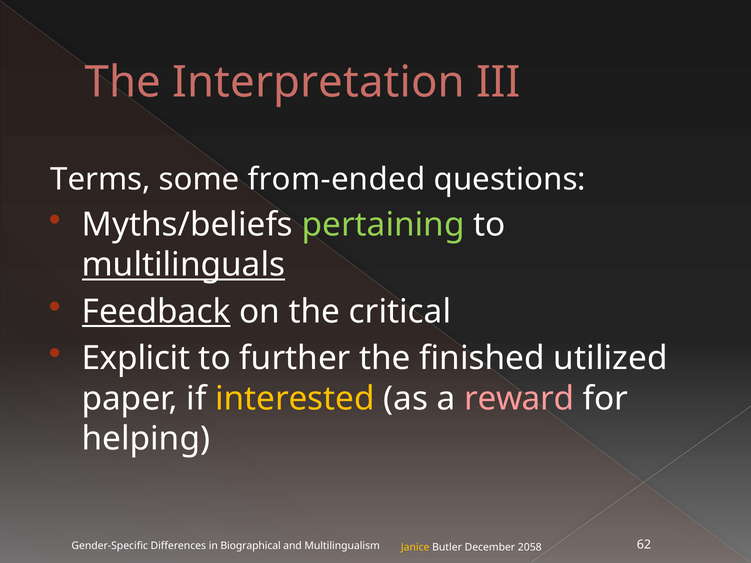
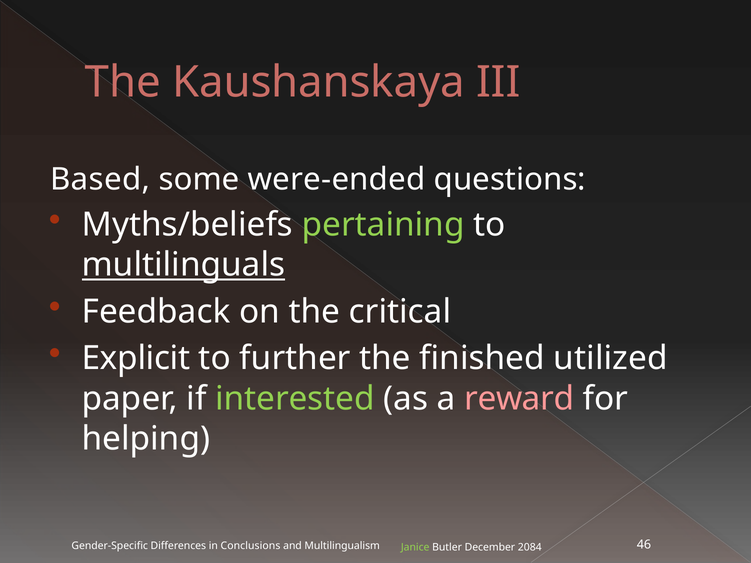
Interpretation: Interpretation -> Kaushanskaya (319, 82)
Terms: Terms -> Based (100, 179)
from-ended: from-ended -> were-ended (337, 179)
Feedback underline: present -> none (156, 312)
interested colour: yellow -> light green (295, 399)
Biographical: Biographical -> Conclusions (250, 546)
62: 62 -> 46 (644, 545)
Janice colour: yellow -> light green (415, 548)
2058: 2058 -> 2084 (530, 548)
